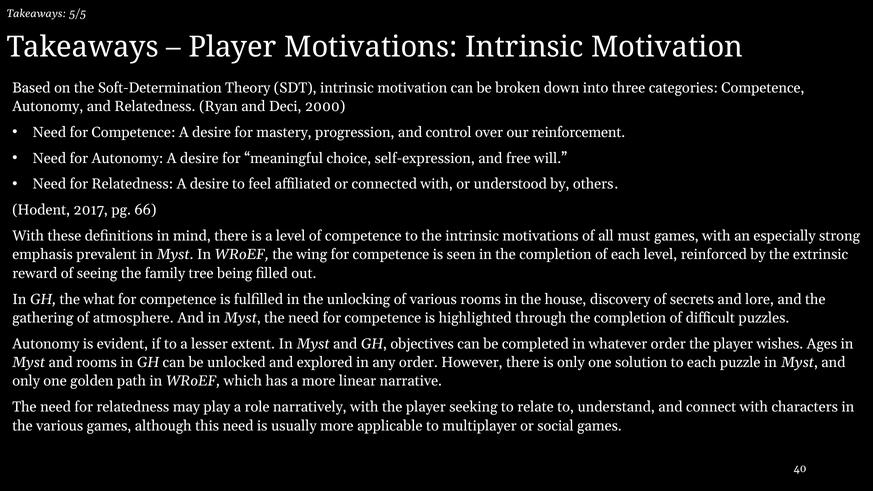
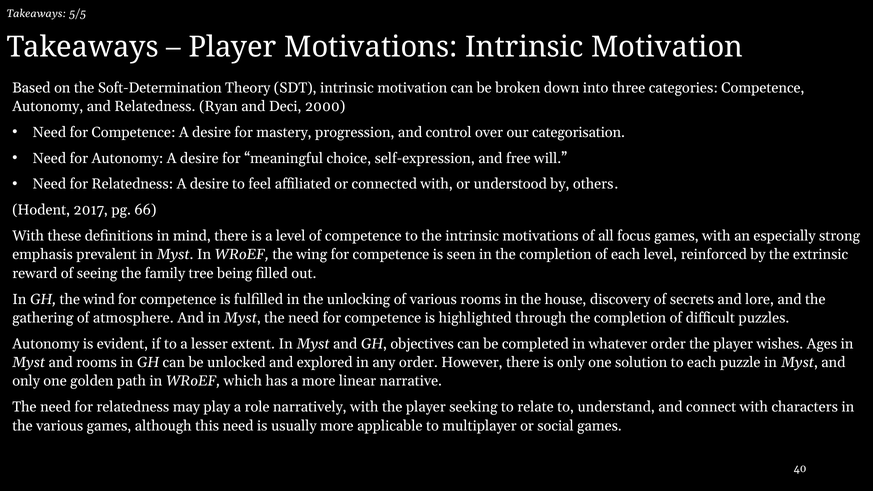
reinforcement: reinforcement -> categorisation (578, 132)
must: must -> focus (634, 236)
what: what -> wind (99, 299)
